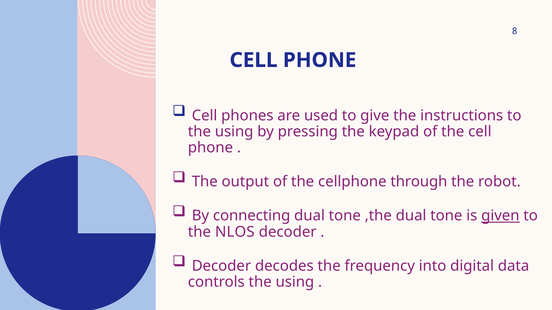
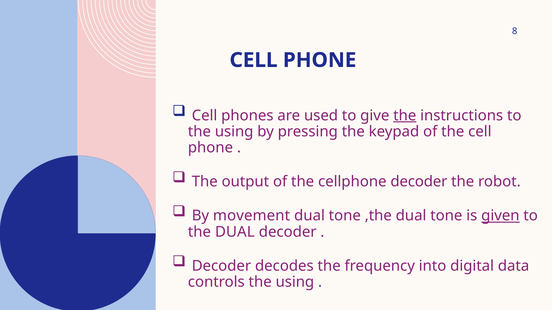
the underline: none -> present (405, 116)
cellphone through: through -> decoder (419, 182)
connecting: connecting -> movement (252, 216)
the NLOS: NLOS -> DUAL (235, 232)
